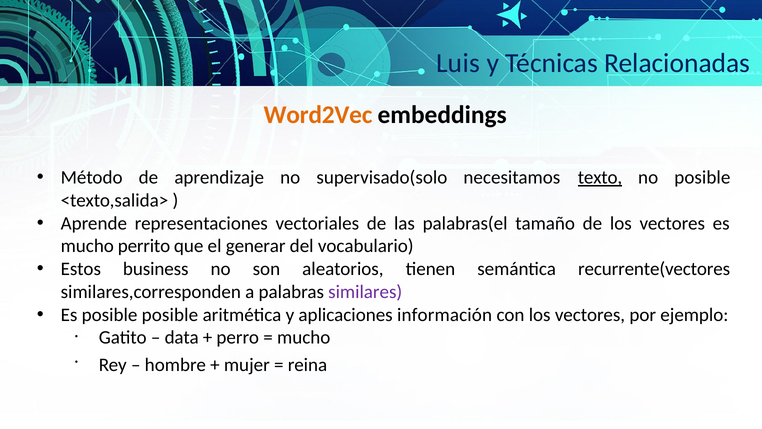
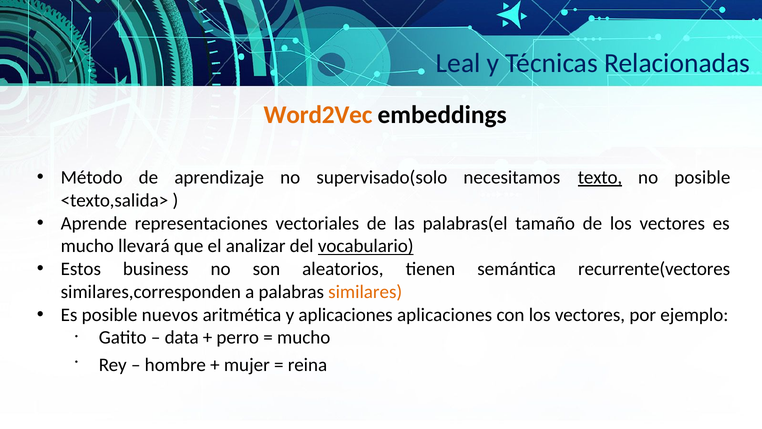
Luis: Luis -> Leal (458, 63)
perrito: perrito -> llevará (144, 246)
generar: generar -> analizar (256, 246)
vocabulario underline: none -> present (366, 246)
similares colour: purple -> orange (365, 292)
posible posible: posible -> nuevos (170, 315)
aplicaciones información: información -> aplicaciones (445, 315)
